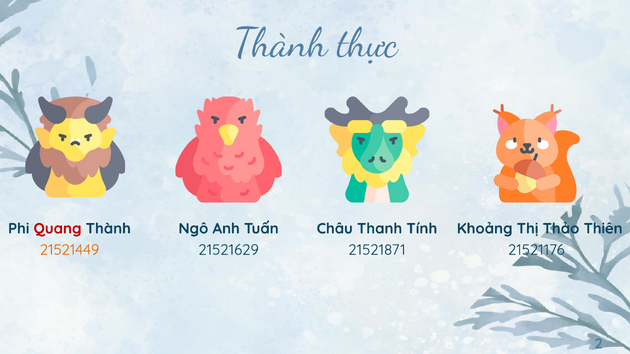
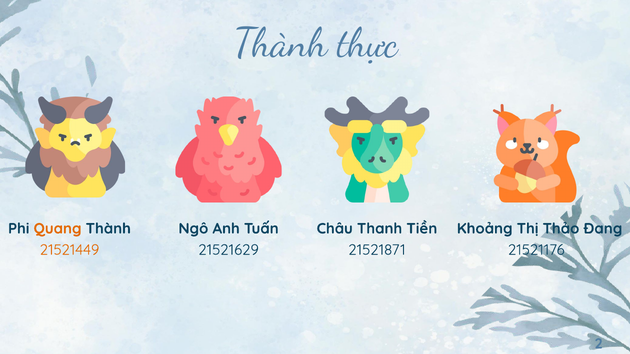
Quang colour: red -> orange (58, 229)
Tính: Tính -> Tiền (422, 229)
Thiên: Thiên -> Đang (603, 229)
